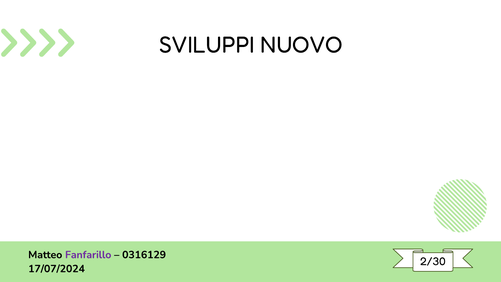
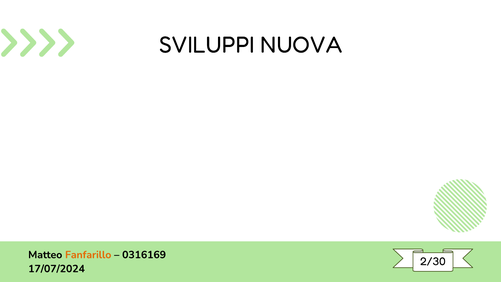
NUOVO: NUOVO -> NUOVA (301, 45)
Fanfarillo colour: purple -> orange (88, 255)
0316129: 0316129 -> 0316169 (144, 255)
